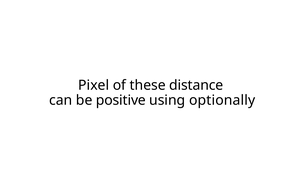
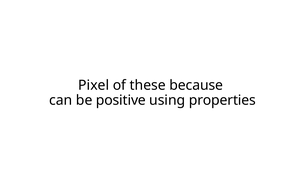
distance: distance -> because (196, 85)
optionally: optionally -> properties (222, 100)
